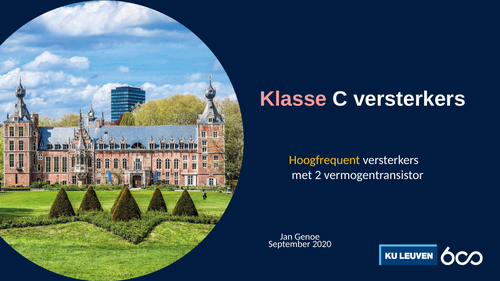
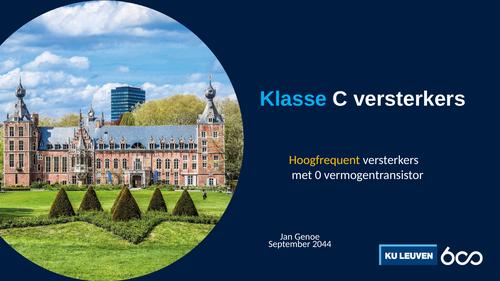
Klasse colour: pink -> light blue (293, 99)
2: 2 -> 0 (318, 175)
2020: 2020 -> 2044 (322, 244)
